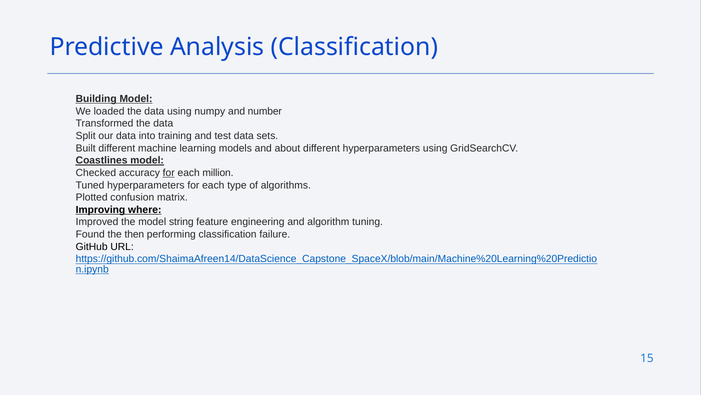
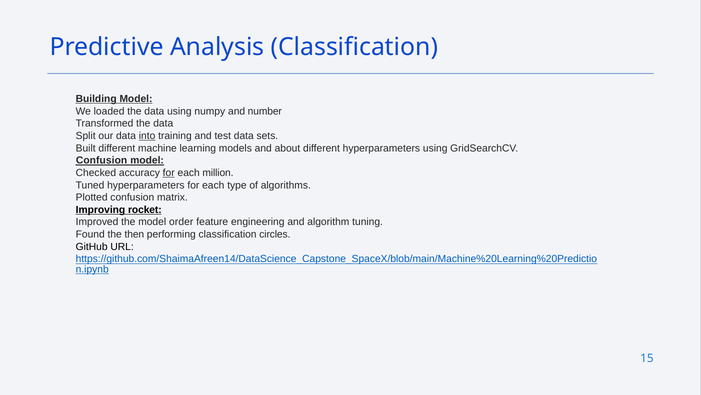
into underline: none -> present (147, 136)
Coastlines: Coastlines -> Confusion (102, 160)
where: where -> rocket (145, 209)
string: string -> order (181, 222)
failure: failure -> circles (275, 234)
